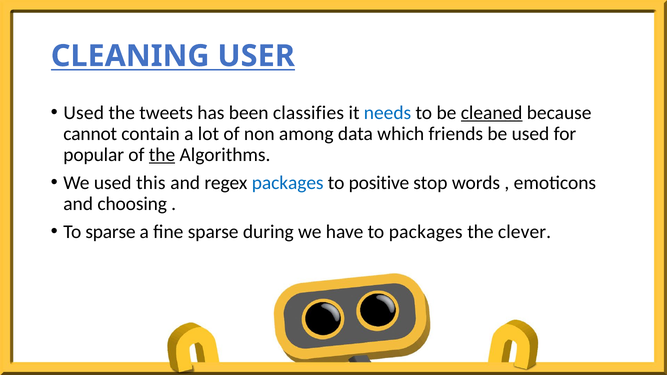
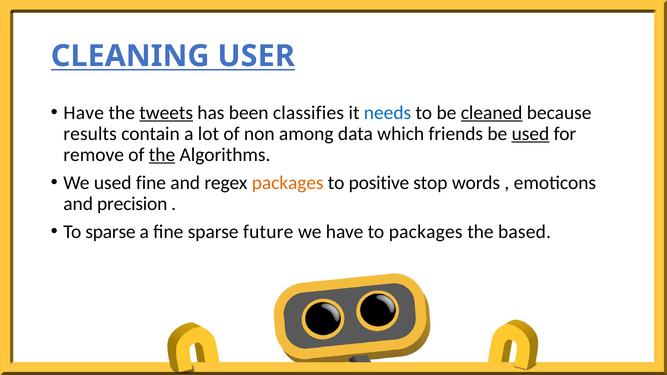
Used: Used -> Have (84, 113)
tweets underline: none -> present (166, 113)
cannot: cannot -> results (90, 134)
used underline: none -> present (530, 134)
popular: popular -> remove (94, 155)
used this: this -> fine (151, 183)
packages colour: blue -> orange (288, 183)
choosing: choosing -> precision (132, 204)
during: during -> future (268, 232)
clever: clever -> based (524, 232)
